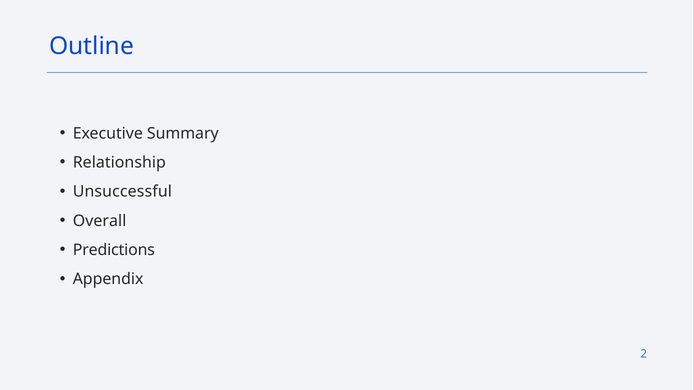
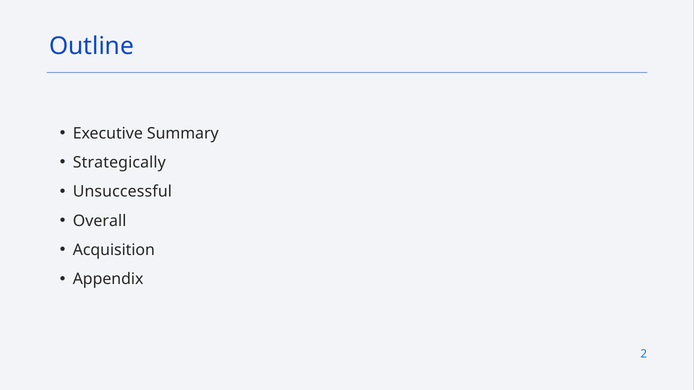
Relationship: Relationship -> Strategically (119, 163)
Predictions: Predictions -> Acquisition (114, 250)
